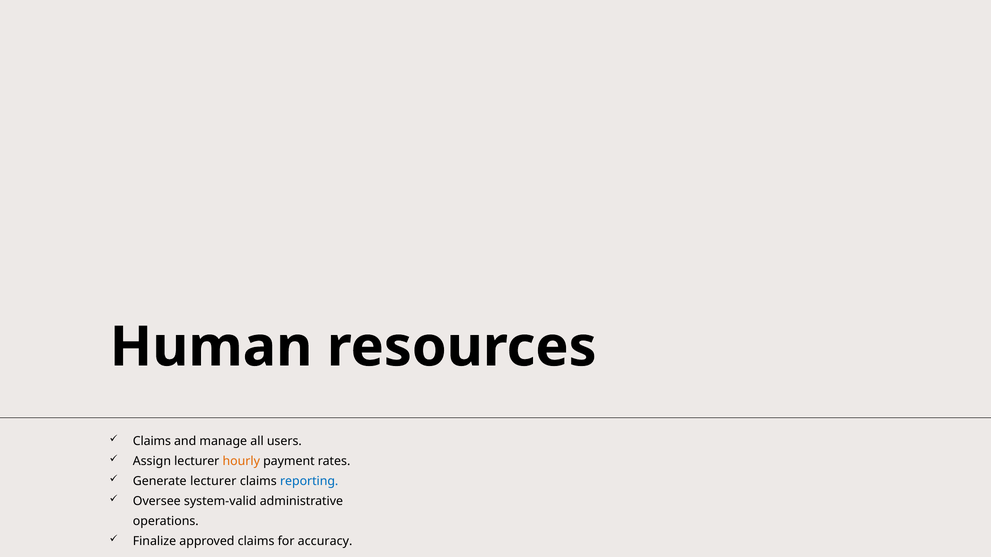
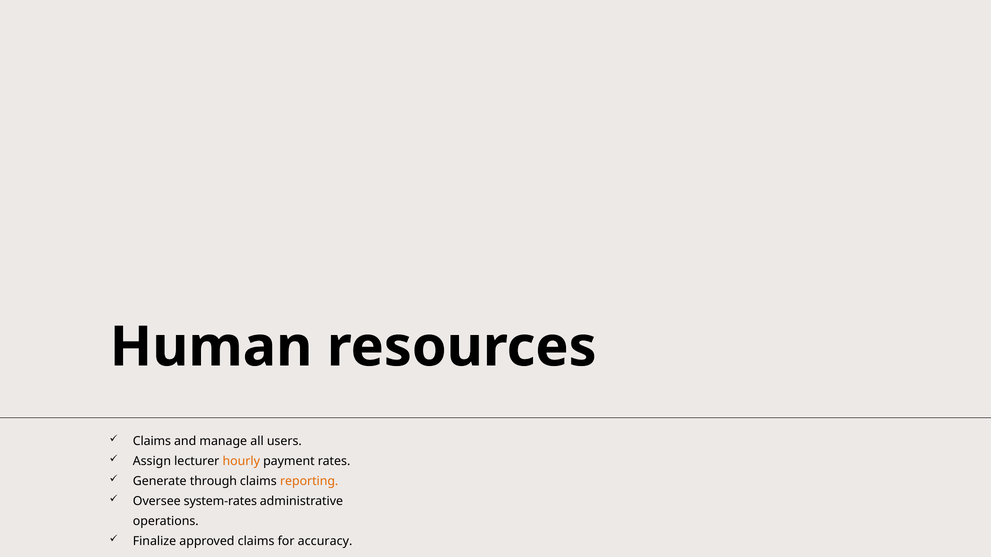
Generate lecturer: lecturer -> through (213, 482)
reporting colour: blue -> orange (309, 482)
system-valid: system-valid -> system-rates (220, 502)
